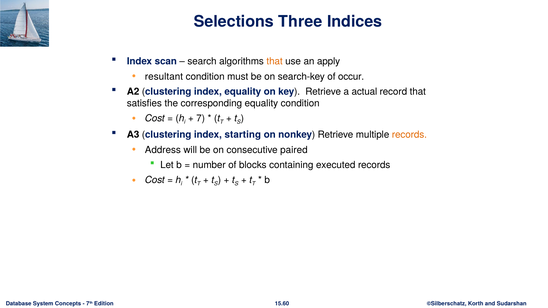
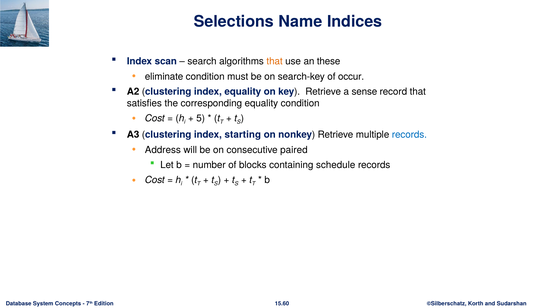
Three: Three -> Name (300, 21)
apply: apply -> these (329, 61)
resultant: resultant -> eliminate (164, 77)
actual: actual -> sense (364, 92)
7: 7 -> 5 (201, 118)
records colour: orange -> blue (409, 135)
executed: executed -> schedule (336, 165)
